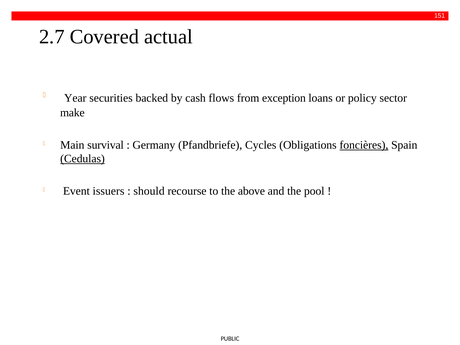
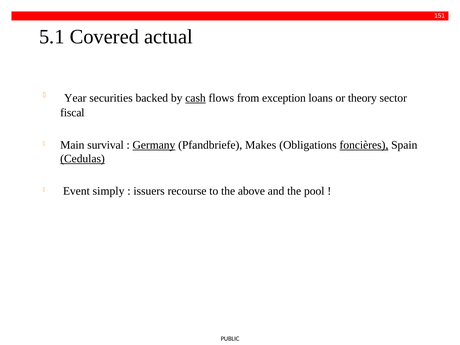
2.7: 2.7 -> 5.1 (52, 37)
cash underline: none -> present (196, 98)
policy: policy -> theory (362, 98)
make: make -> fiscal (72, 113)
Germany underline: none -> present (154, 145)
Cycles: Cycles -> Makes (261, 145)
issuers: issuers -> simply (109, 191)
should: should -> issuers (149, 191)
